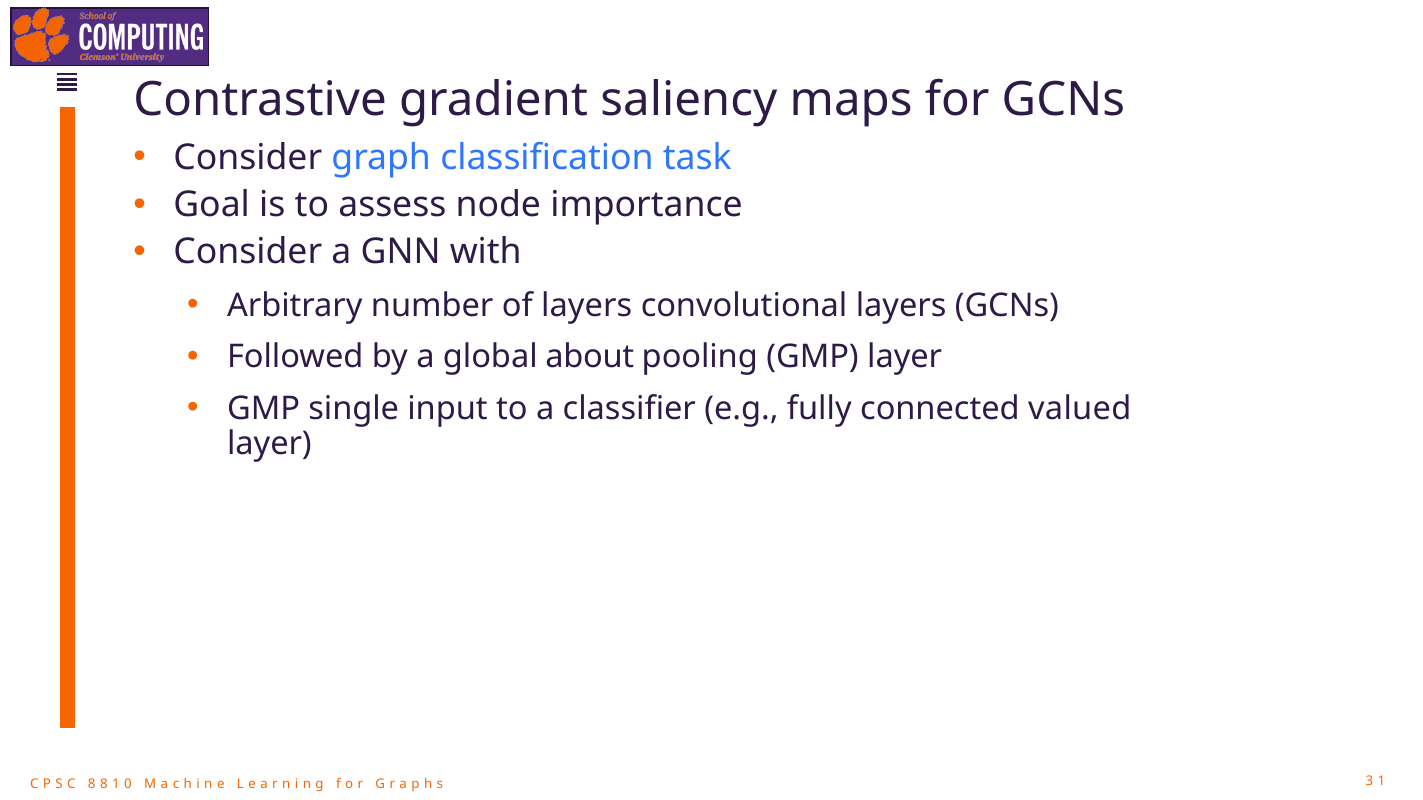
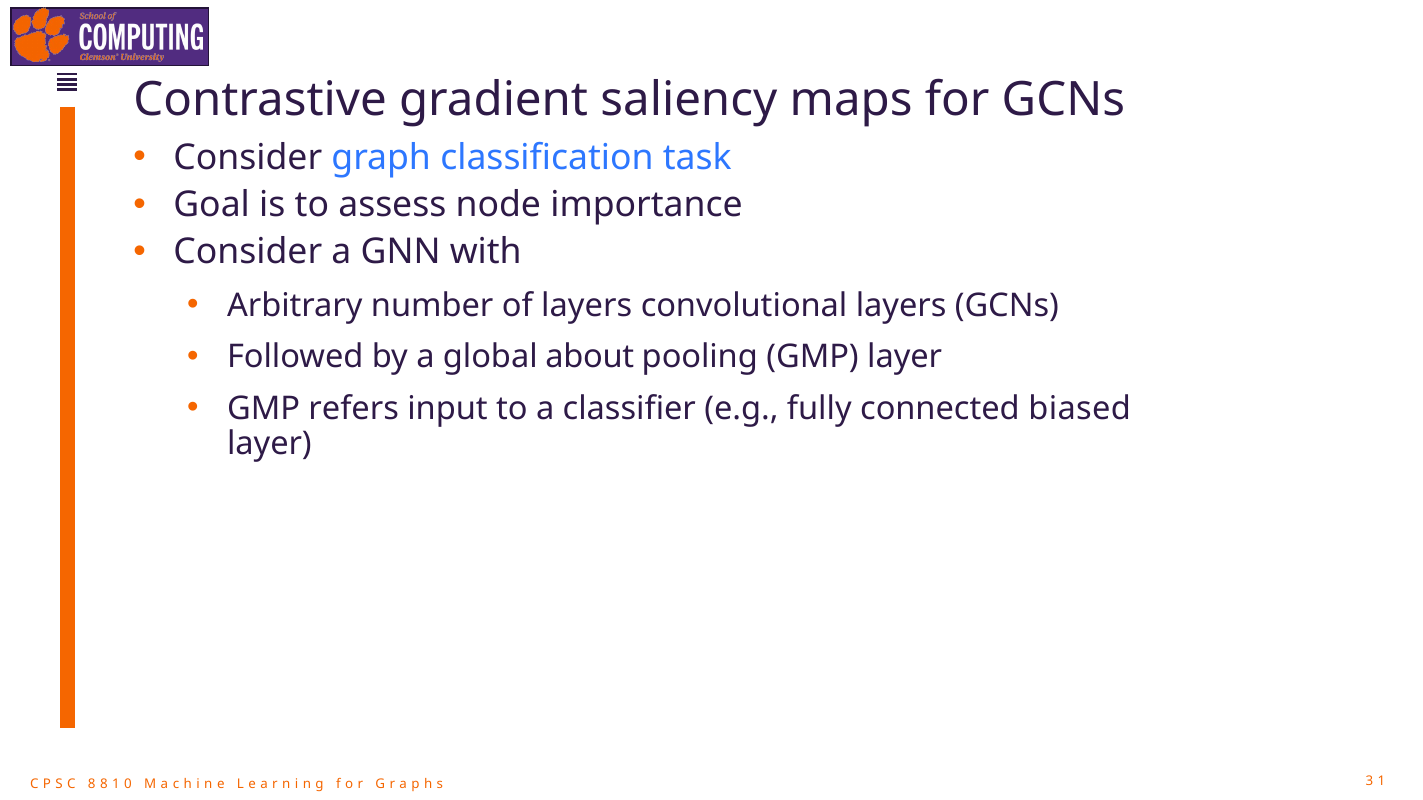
single: single -> refers (354, 408)
valued: valued -> biased (1080, 408)
